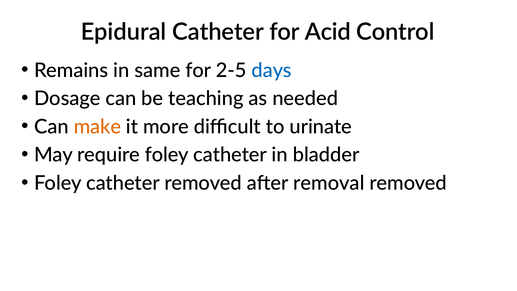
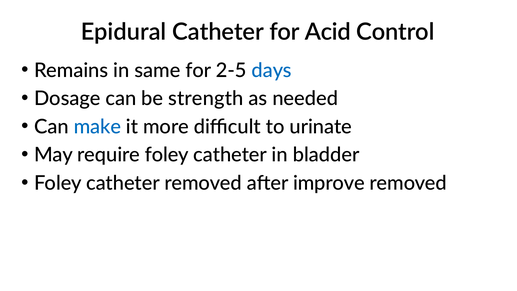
teaching: teaching -> strength (206, 99)
make colour: orange -> blue (97, 127)
removal: removal -> improve (329, 183)
